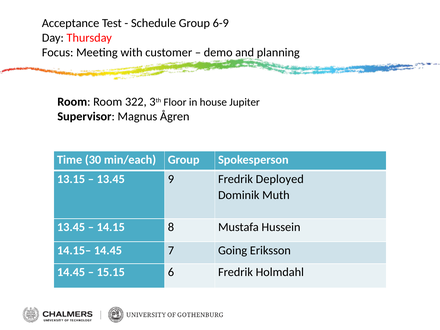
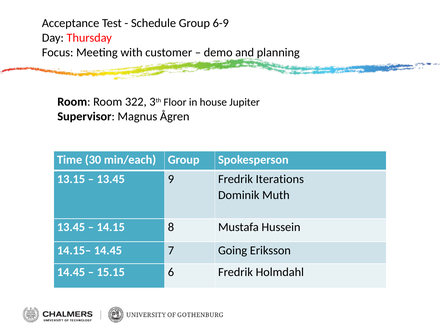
Deployed: Deployed -> Iterations (280, 179)
